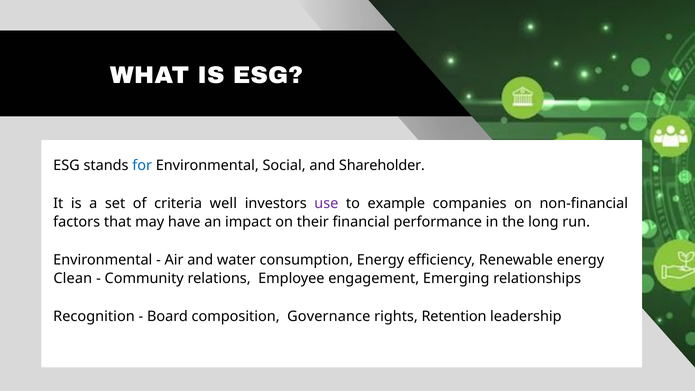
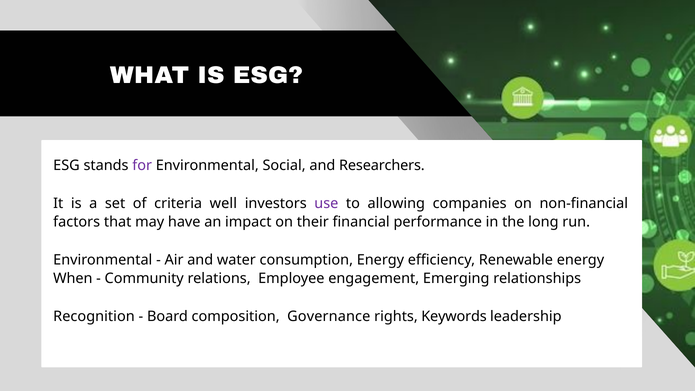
for colour: blue -> purple (142, 166)
Shareholder: Shareholder -> Researchers (382, 166)
example: example -> allowing (396, 203)
Clean: Clean -> When (73, 279)
Retention: Retention -> Keywords (454, 316)
